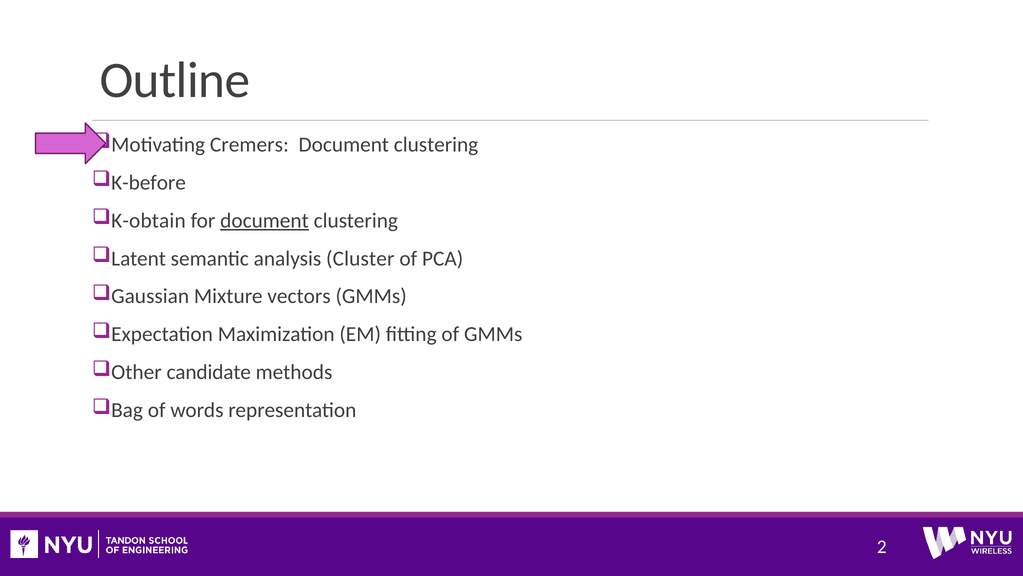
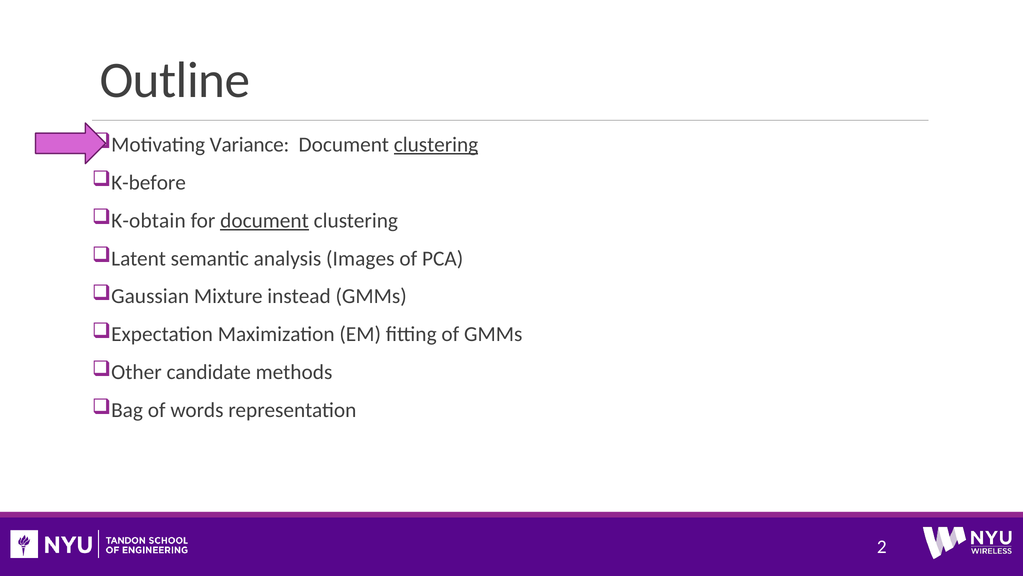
Cremers: Cremers -> Variance (250, 144)
clustering underline: none -> present (436, 144)
Cluster: Cluster -> Images (360, 258)
vectors: vectors -> instead (299, 296)
